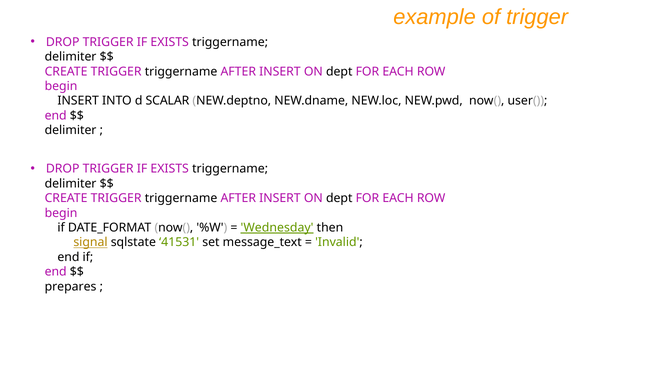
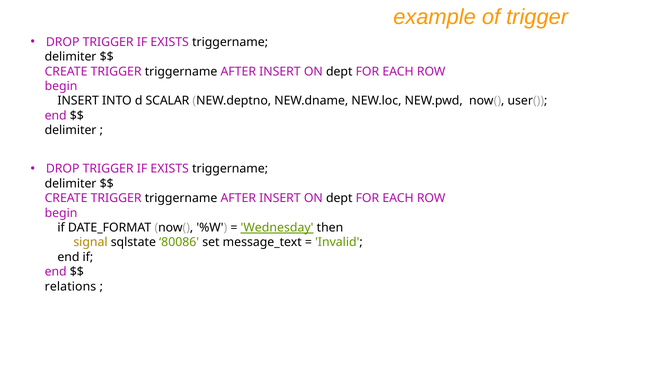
signal underline: present -> none (90, 243)
41531: 41531 -> 80086 (179, 243)
prepares: prepares -> relations (70, 287)
